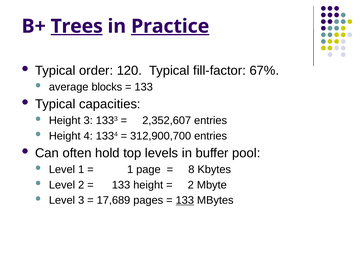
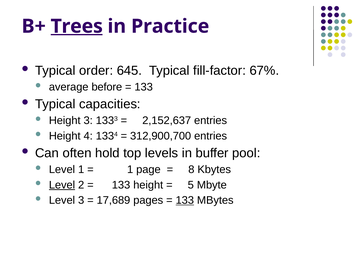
Practice underline: present -> none (170, 26)
120: 120 -> 645 (129, 71)
blocks: blocks -> before (107, 87)
2,352,607: 2,352,607 -> 2,152,637 (167, 121)
Level underline: none -> present (62, 185)
2: 2 -> 5 (191, 185)
